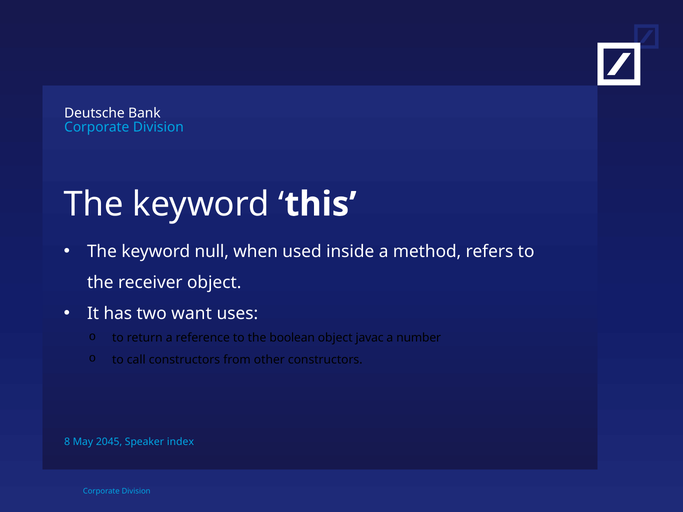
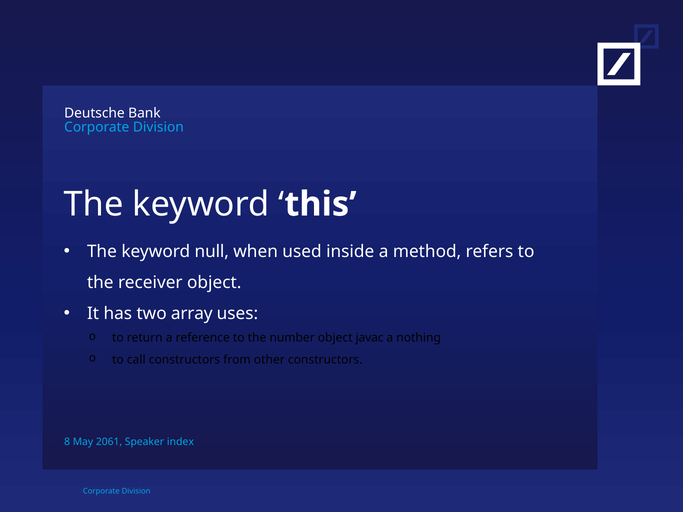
want: want -> array (192, 314)
boolean: boolean -> number (292, 338)
number: number -> nothing (419, 338)
2045: 2045 -> 2061 (109, 442)
